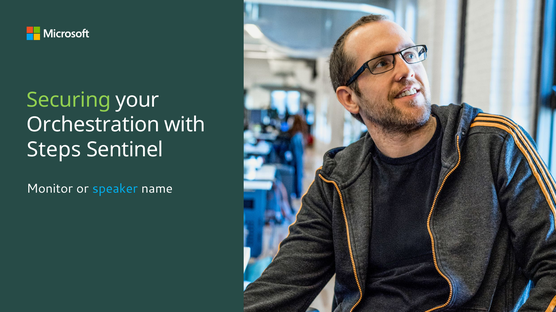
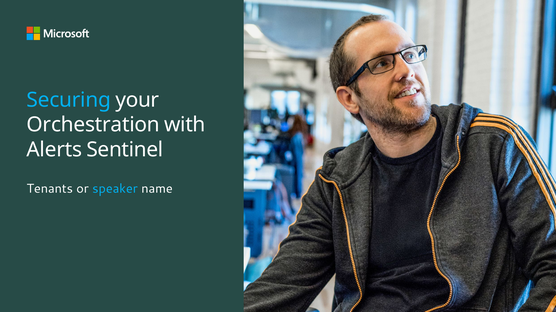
Securing colour: light green -> light blue (69, 100)
Steps: Steps -> Alerts (54, 150)
Monitor: Monitor -> Tenants (50, 189)
